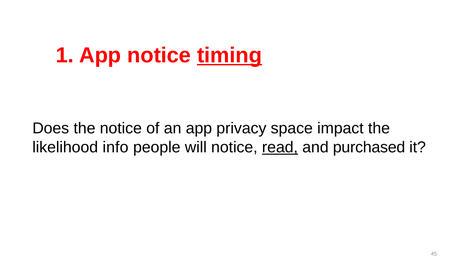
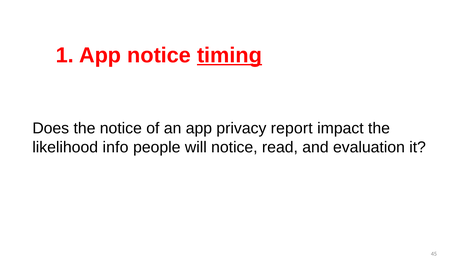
space: space -> report (292, 128)
read underline: present -> none (280, 147)
purchased: purchased -> evaluation (369, 147)
